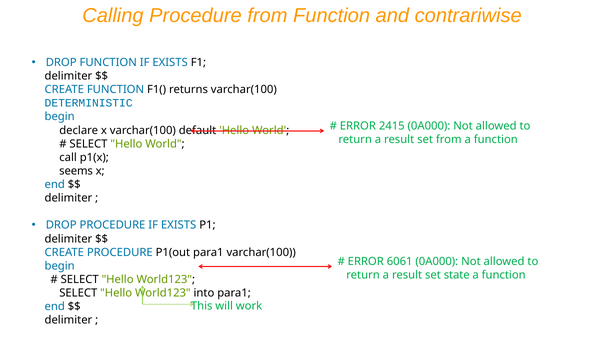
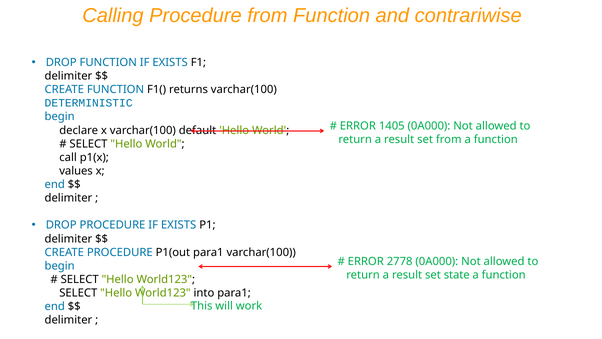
2415: 2415 -> 1405 (392, 126)
seems: seems -> values (76, 171)
6061: 6061 -> 2778 (400, 261)
